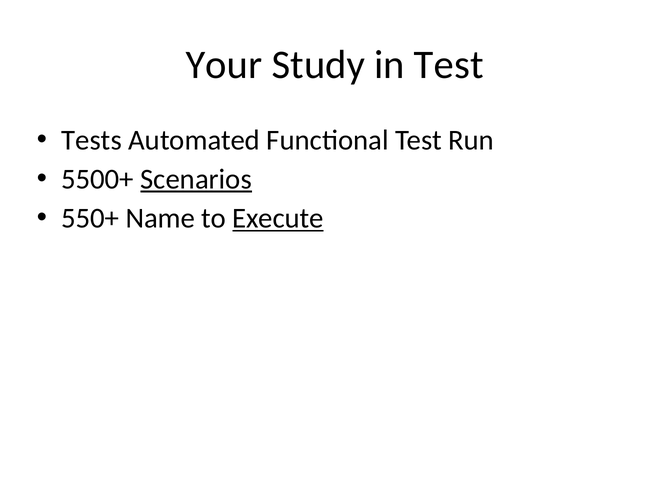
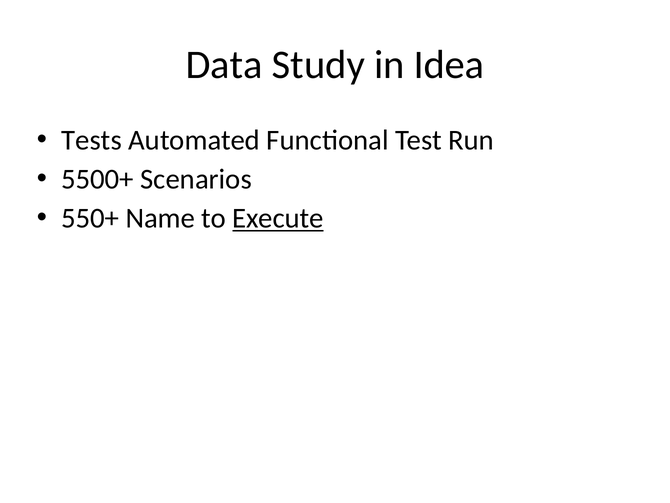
Your: Your -> Data (224, 65)
in Test: Test -> Idea (449, 65)
Scenarios underline: present -> none (196, 179)
